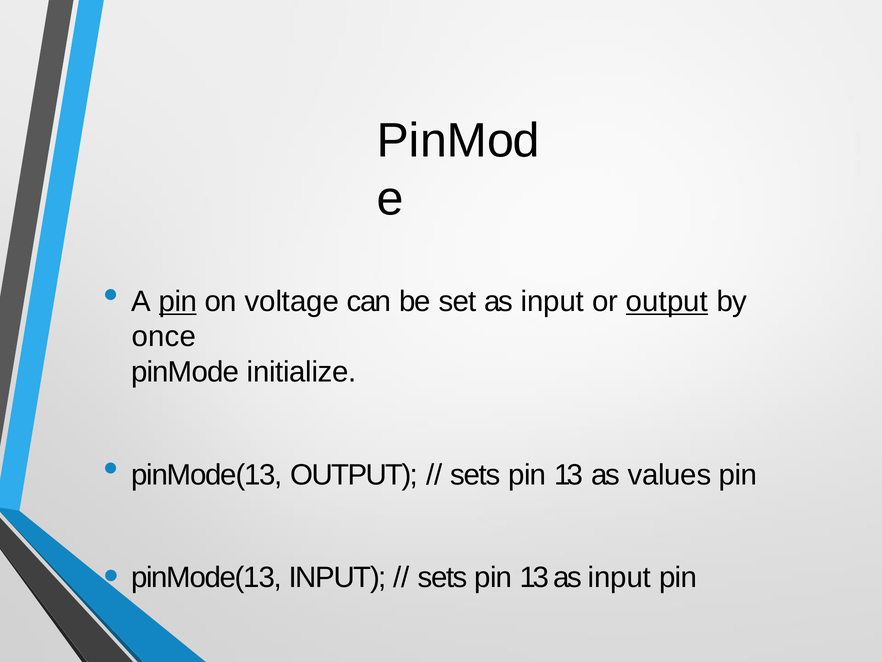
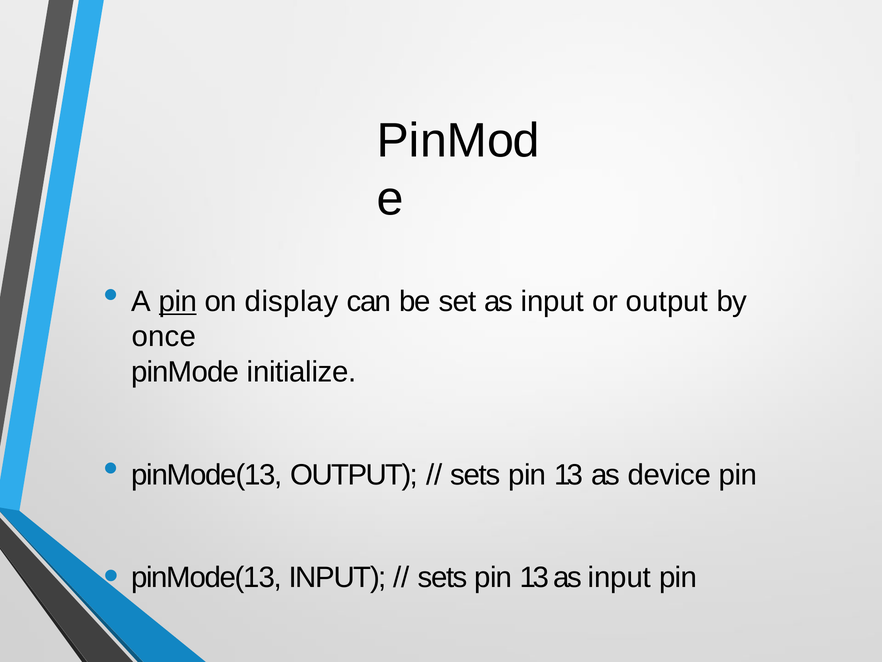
voltage: voltage -> display (292, 301)
output underline: present -> none (667, 301)
values: values -> device (669, 475)
